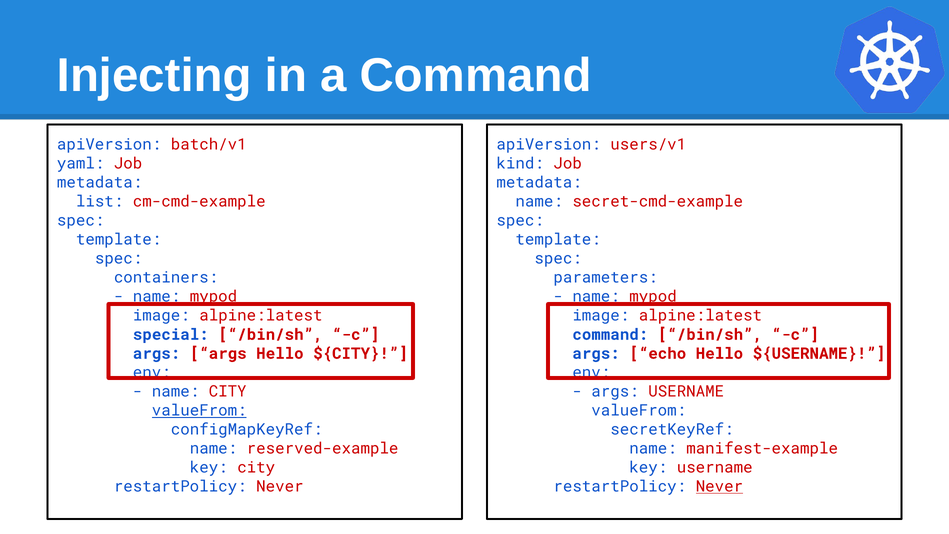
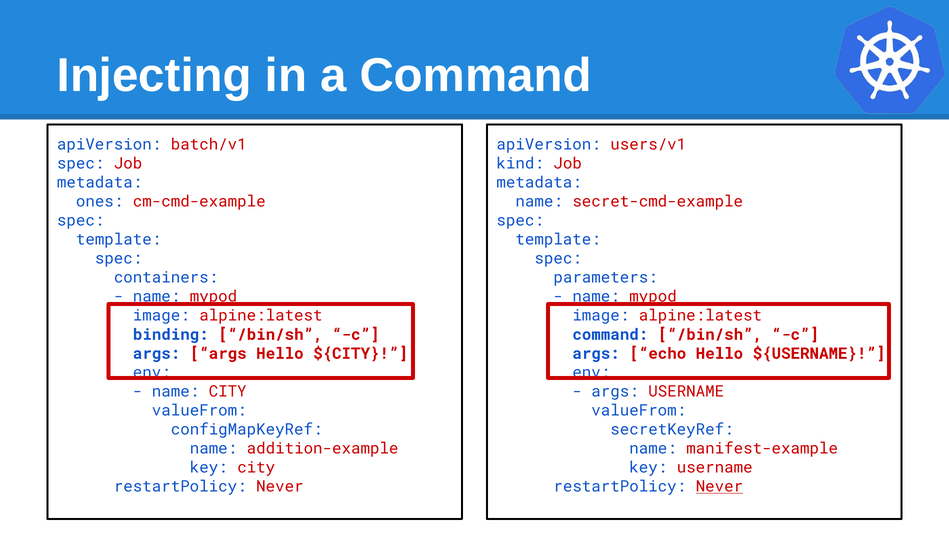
yaml: yaml -> spec (81, 164)
list: list -> ones (100, 202)
special: special -> binding (171, 334)
valueFrom underline: present -> none (199, 410)
reserved-example: reserved-example -> addition-example (323, 448)
